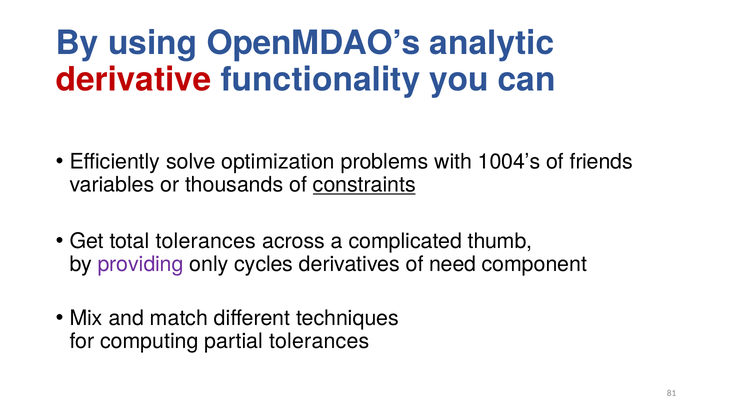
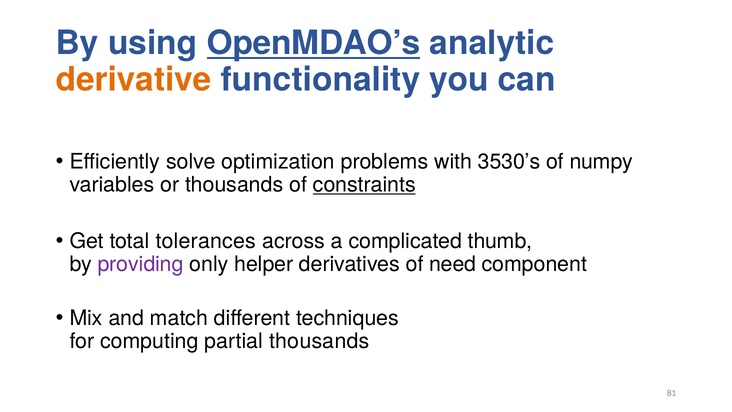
OpenMDAO’s underline: none -> present (314, 43)
derivative colour: red -> orange (134, 80)
1004’s: 1004’s -> 3530’s (509, 162)
friends: friends -> numpy (601, 162)
cycles: cycles -> helper (264, 264)
partial tolerances: tolerances -> thousands (319, 341)
